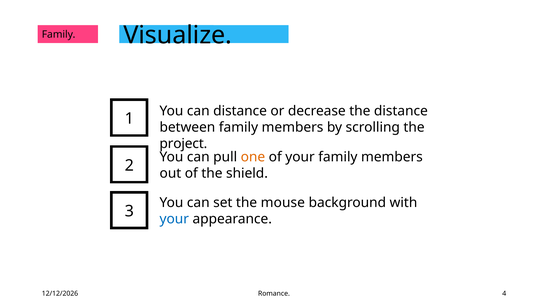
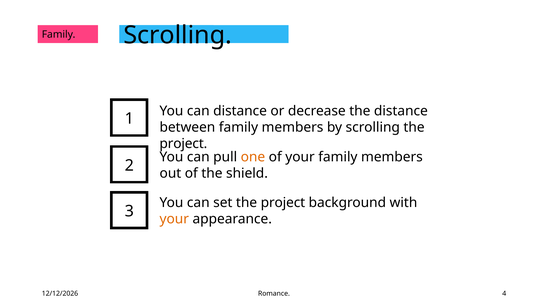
Visualize: Visualize -> Scrolling (178, 35)
set the mouse: mouse -> project (283, 203)
your colour: blue -> orange (174, 219)
